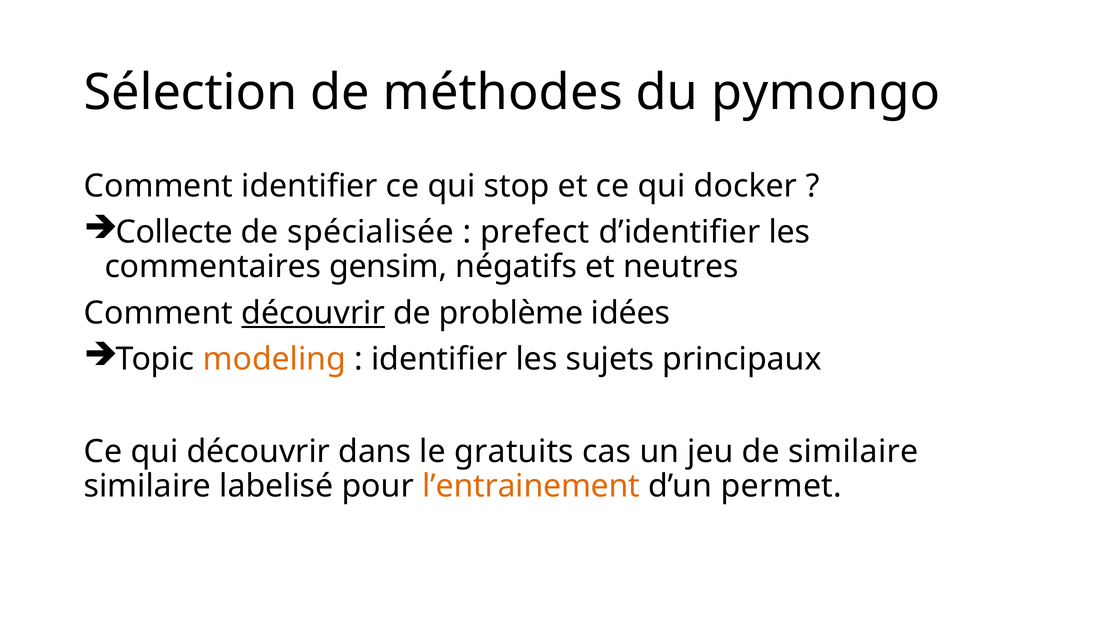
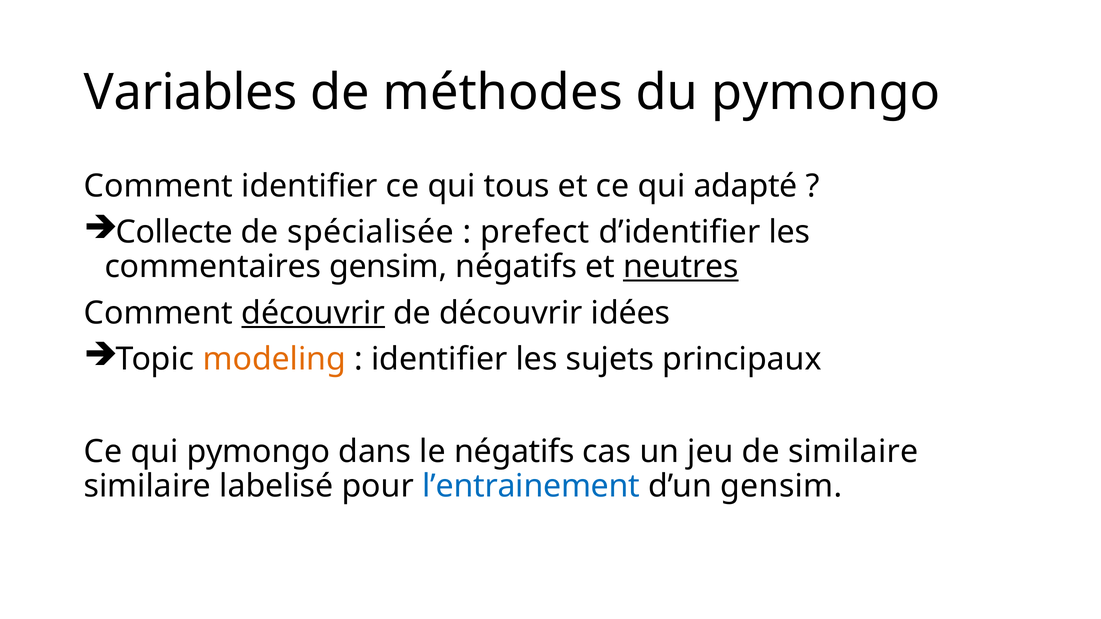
Sélection: Sélection -> Variables (191, 92)
stop: stop -> tous (517, 186)
docker: docker -> adapté (746, 186)
neutres underline: none -> present (681, 267)
de problème: problème -> découvrir (511, 313)
qui découvrir: découvrir -> pymongo (258, 452)
le gratuits: gratuits -> négatifs (514, 452)
l’entrainement colour: orange -> blue (531, 486)
d’un permet: permet -> gensim (781, 486)
